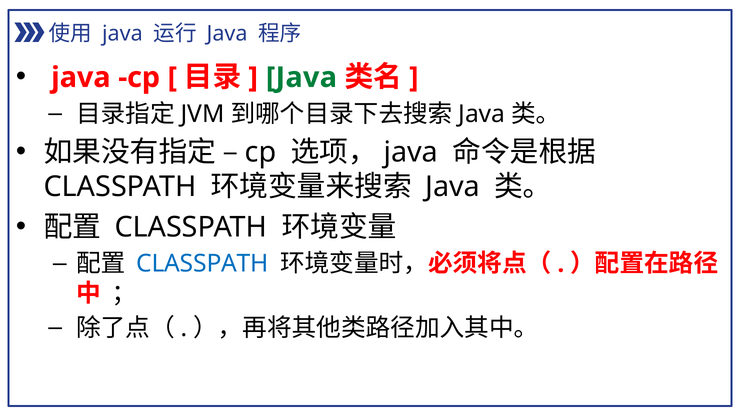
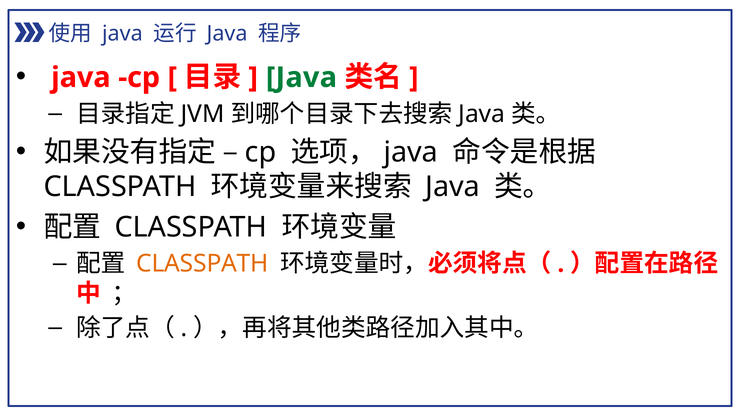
CLASSPATH colour: blue -> orange (202, 264)
